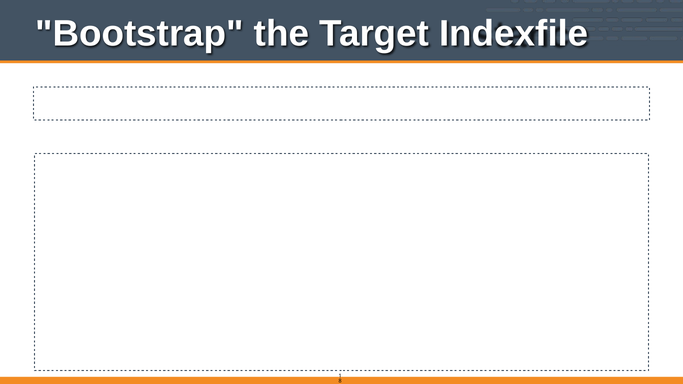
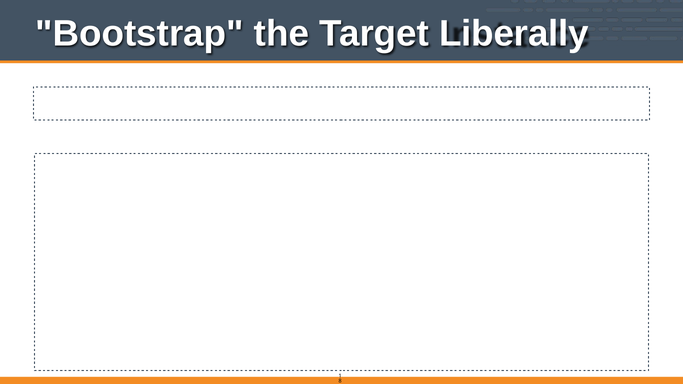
Indexfile: Indexfile -> Liberally (514, 34)
